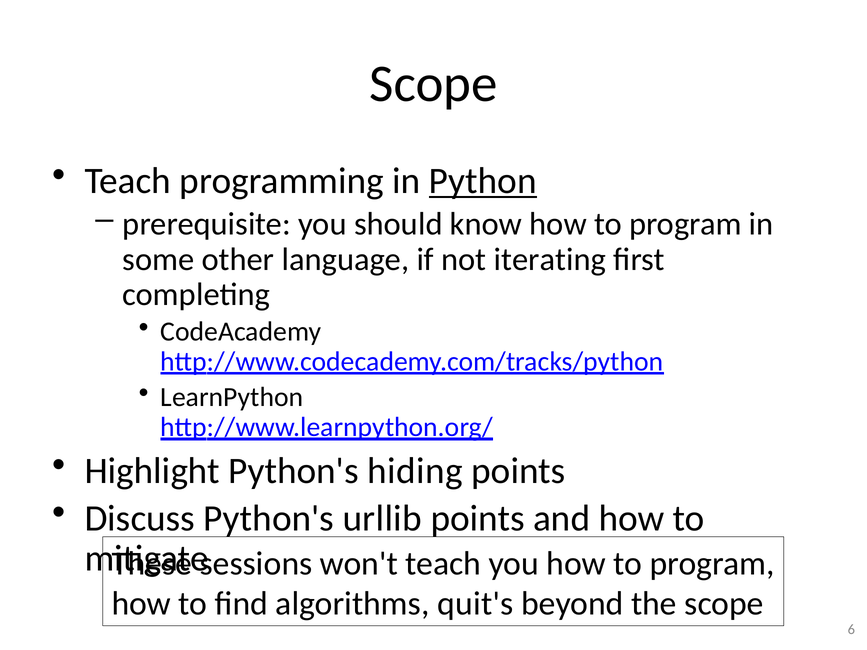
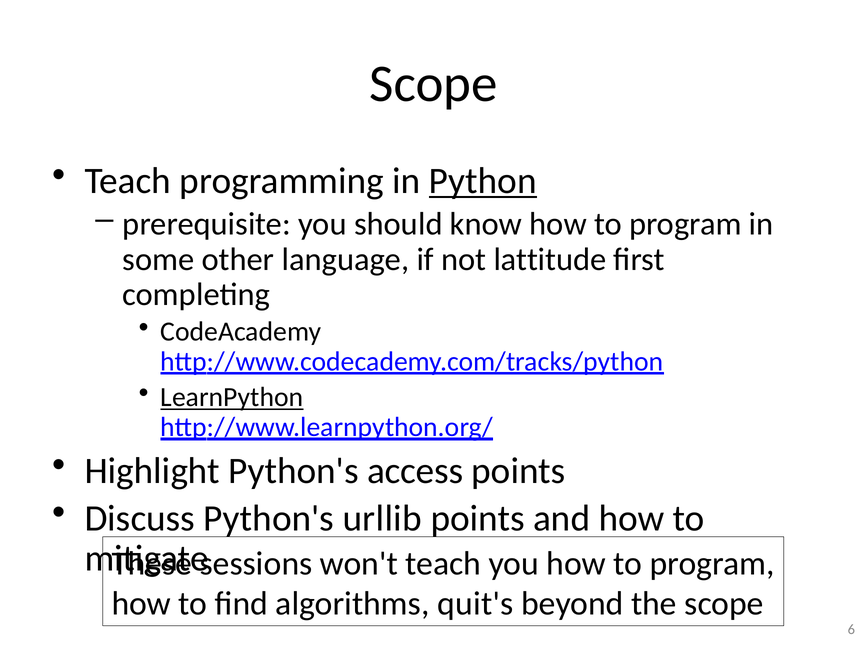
iterating: iterating -> lattitude (550, 259)
LearnPython underline: none -> present (232, 397)
hiding: hiding -> access (415, 471)
